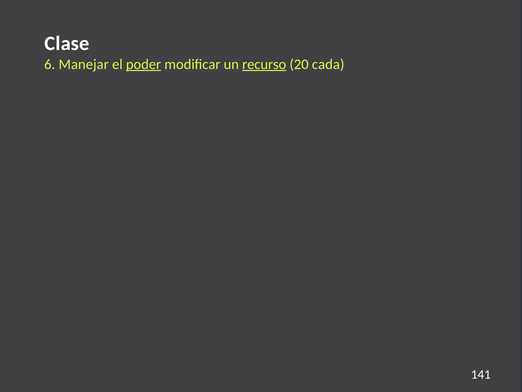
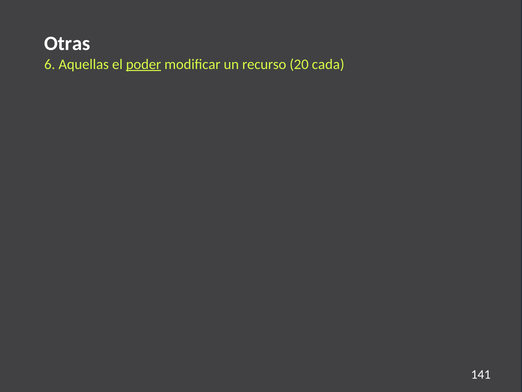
Clase: Clase -> Otras (67, 43)
Manejar: Manejar -> Aquellas (84, 64)
recurso underline: present -> none (264, 64)
